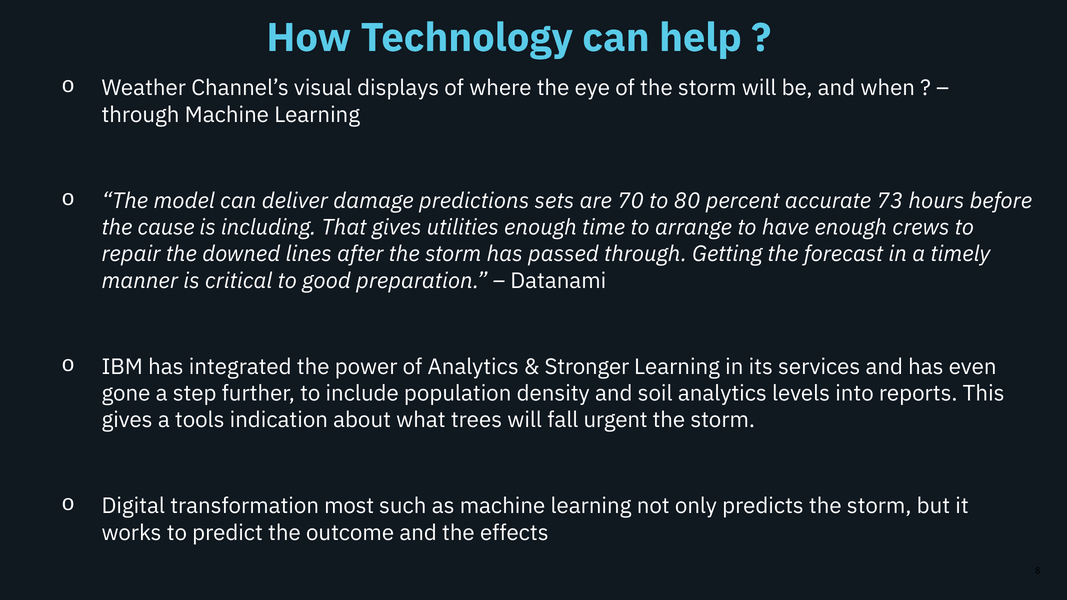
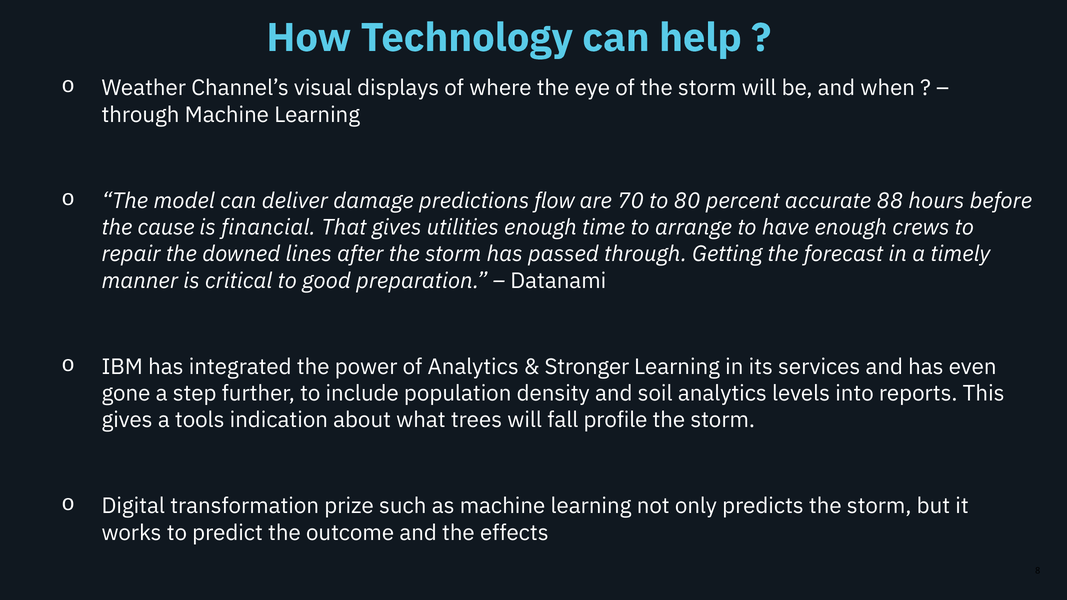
sets: sets -> flow (554, 201)
73: 73 -> 88 (890, 201)
including: including -> financial (268, 228)
urgent: urgent -> profile (616, 420)
most: most -> prize (349, 506)
